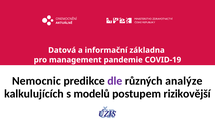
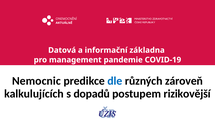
dle colour: purple -> blue (115, 81)
analýze: analýze -> zároveň (184, 81)
modelů: modelů -> dopadů (92, 94)
